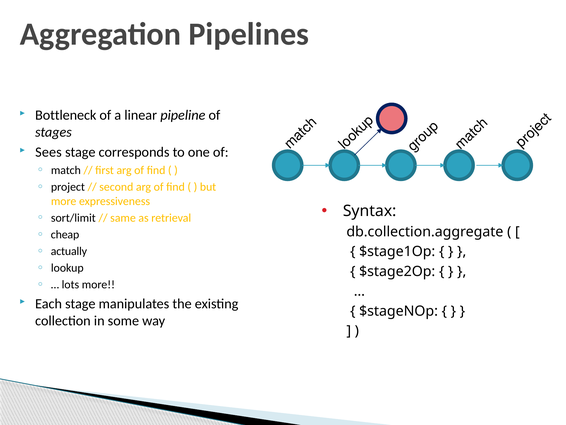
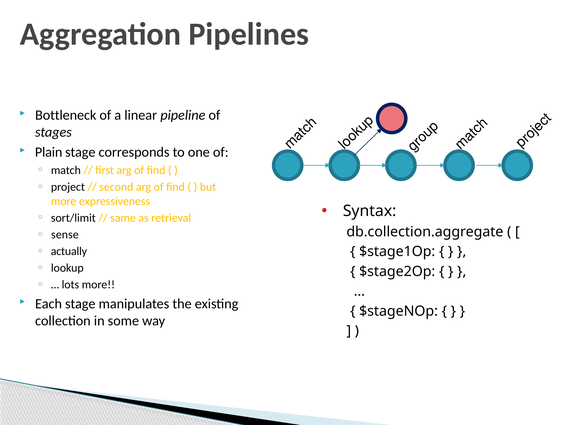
Sees: Sees -> Plain (49, 152)
cheap: cheap -> sense (65, 234)
